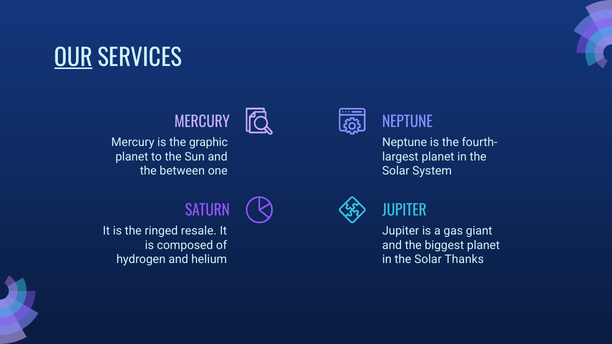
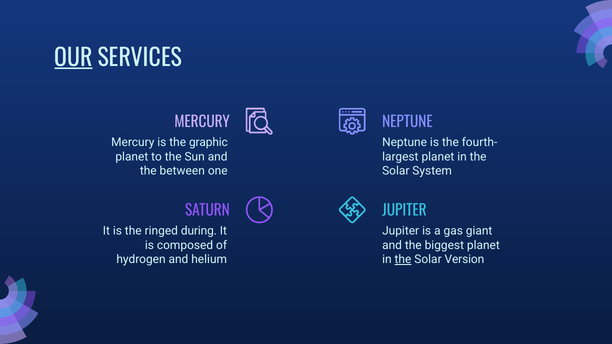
resale: resale -> during (199, 231)
the underline: none -> present (403, 260)
Thanks: Thanks -> Version (464, 260)
